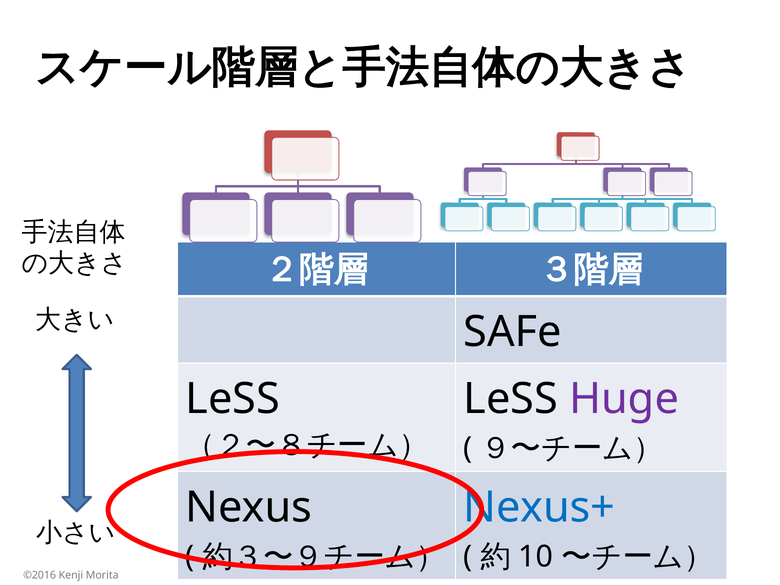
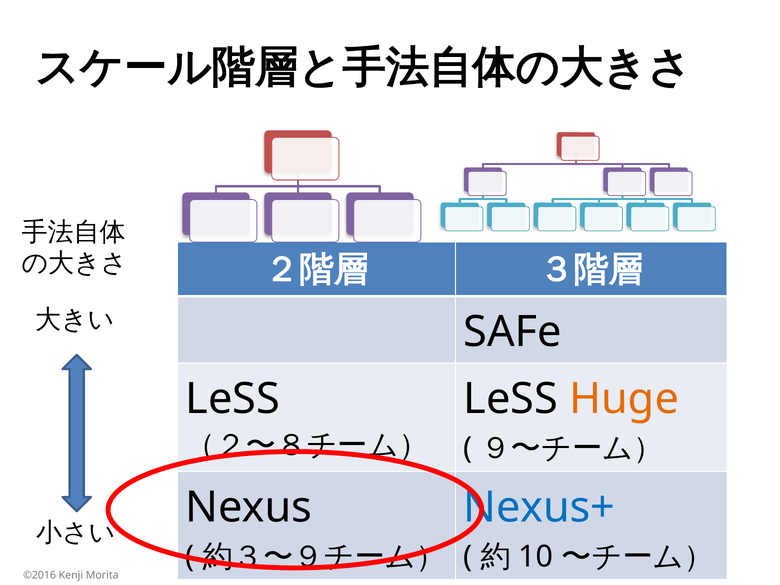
Huge colour: purple -> orange (624, 399)
